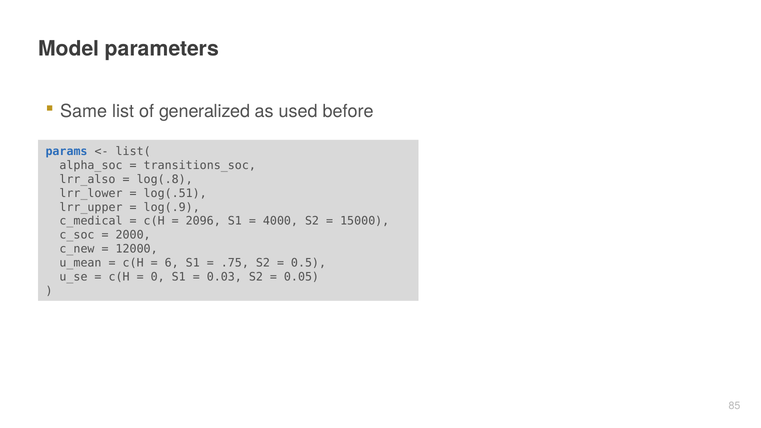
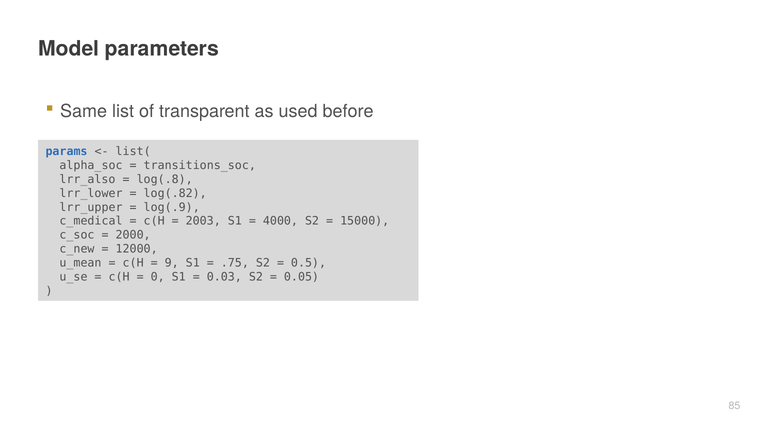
generalized: generalized -> transparent (205, 112)
log(.51: log(.51 -> log(.82 (175, 193)
2096: 2096 -> 2003 (203, 221)
6: 6 -> 9 (172, 263)
